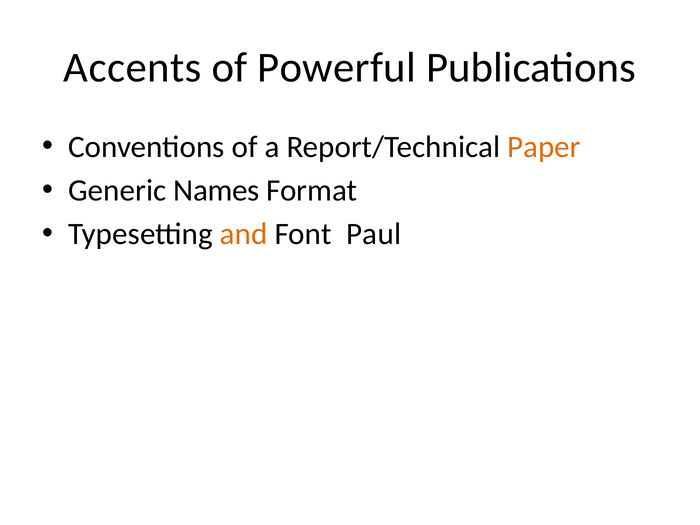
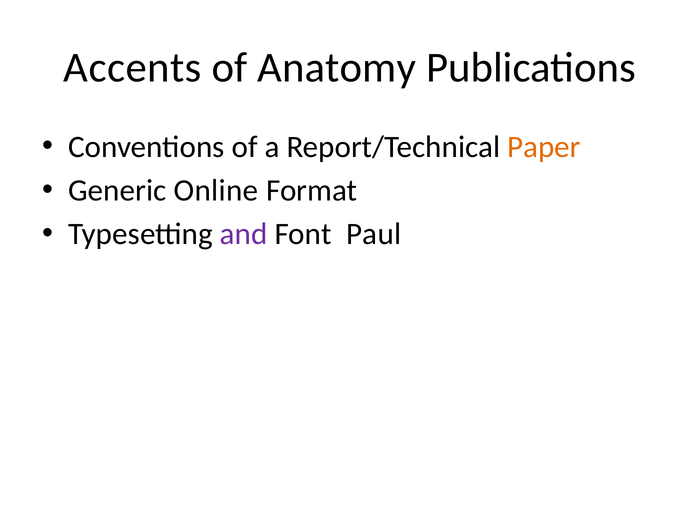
Powerful: Powerful -> Anatomy (337, 68)
Names: Names -> Online (216, 190)
and colour: orange -> purple (244, 234)
